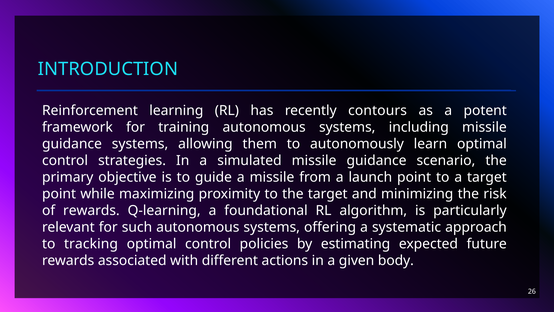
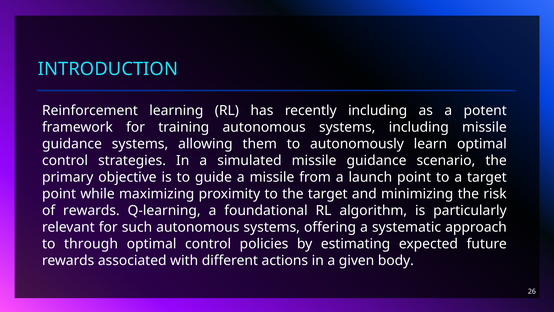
recently contours: contours -> including (378, 111)
tracking: tracking -> through (91, 244)
